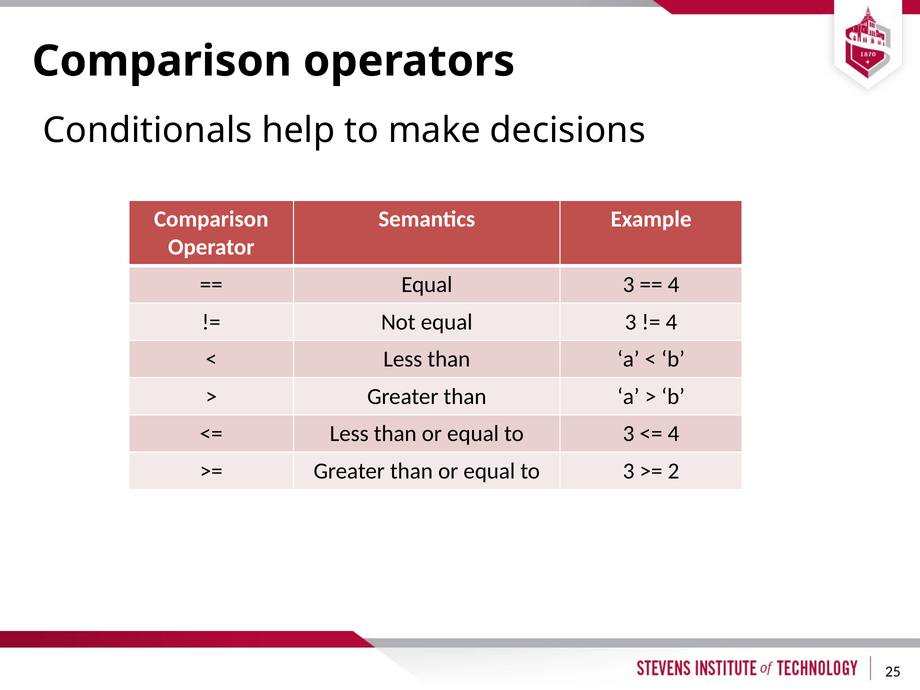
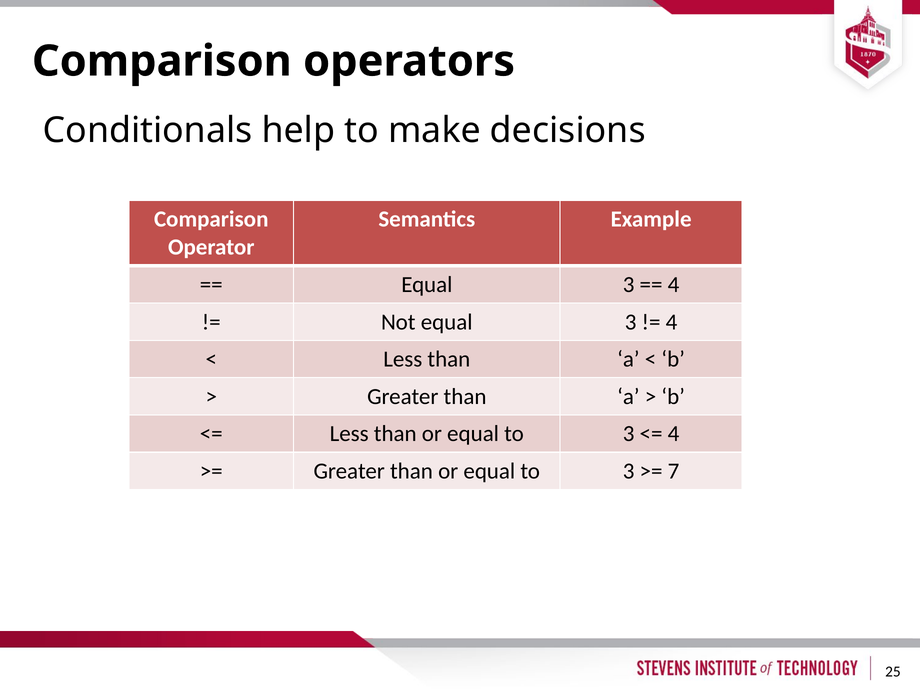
2: 2 -> 7 (673, 471)
